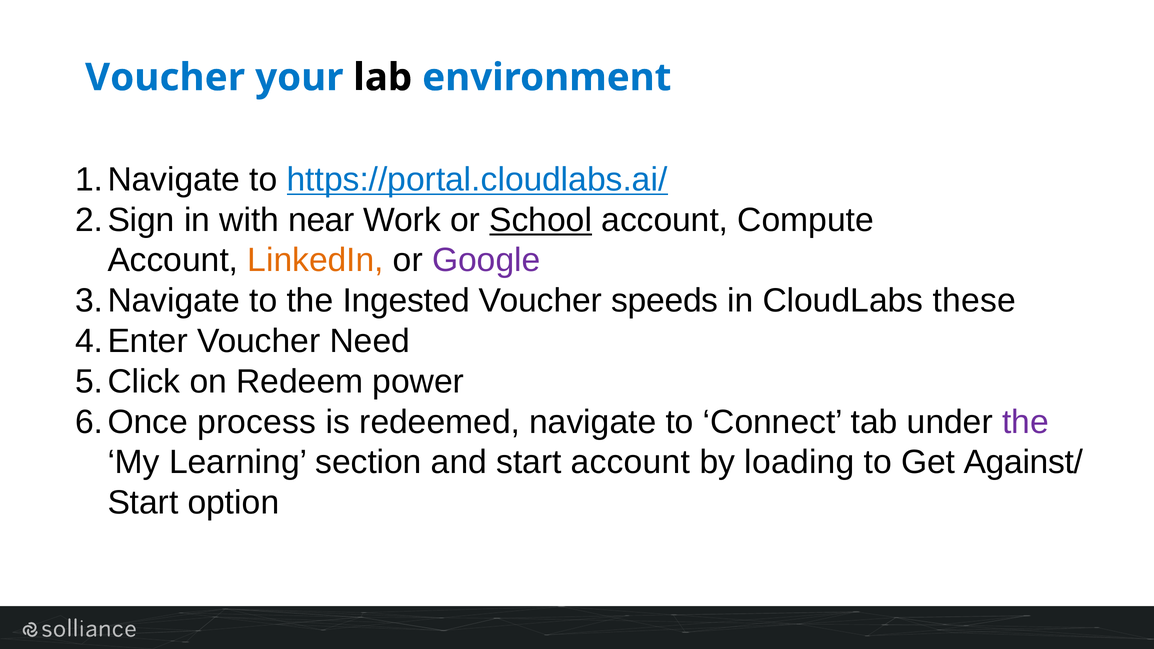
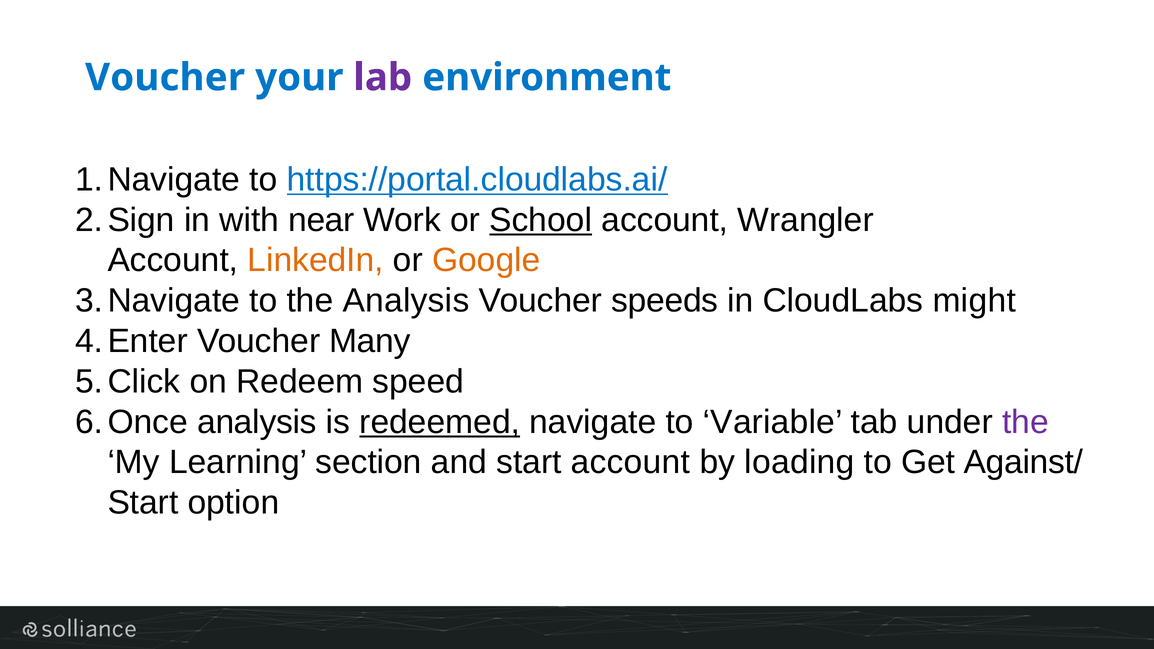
lab colour: black -> purple (383, 78)
Compute: Compute -> Wrangler (806, 220)
Google colour: purple -> orange (486, 260)
the Ingested: Ingested -> Analysis (406, 301)
these: these -> might (974, 301)
Need: Need -> Many (370, 341)
power: power -> speed (418, 382)
process: process -> analysis (257, 422)
redeemed underline: none -> present (440, 422)
Connect: Connect -> Variable (773, 422)
